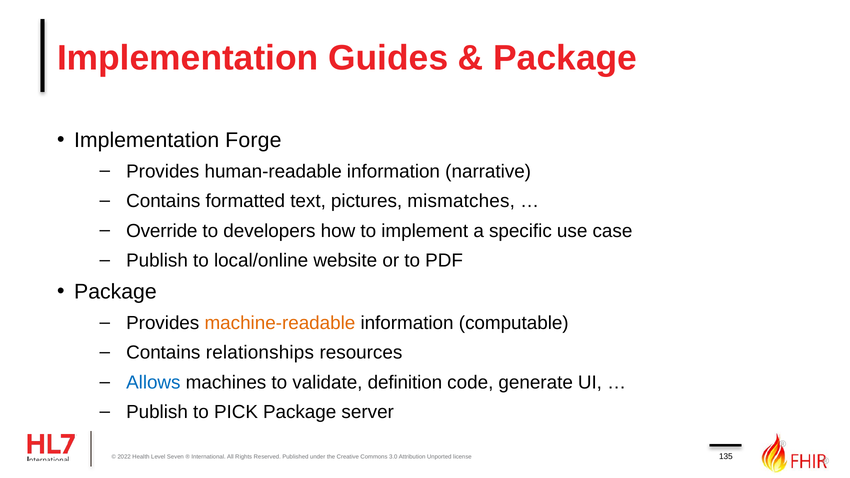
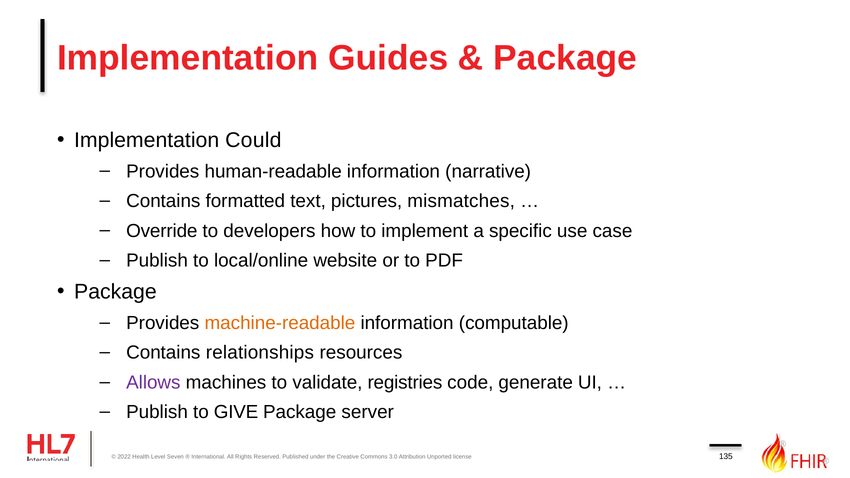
Forge: Forge -> Could (253, 140)
Allows colour: blue -> purple (153, 382)
definition: definition -> registries (405, 382)
PICK: PICK -> GIVE (236, 412)
